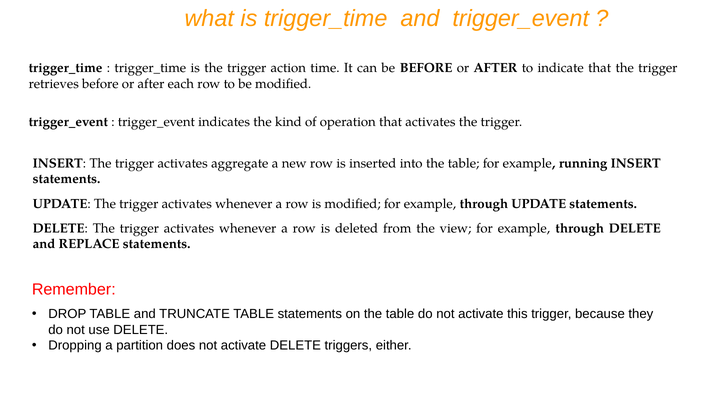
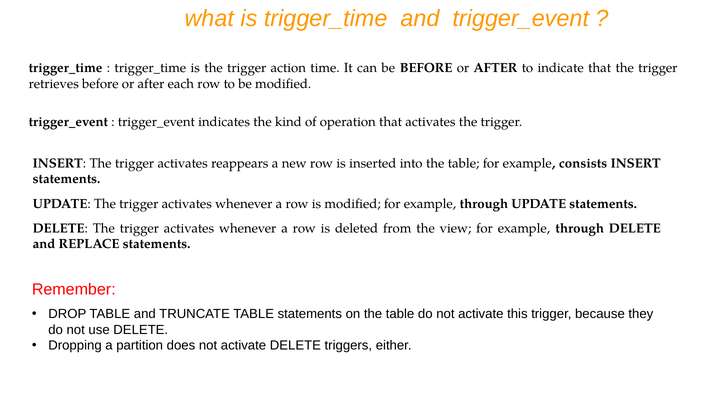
aggregate: aggregate -> reappears (240, 163)
running: running -> consists (583, 163)
